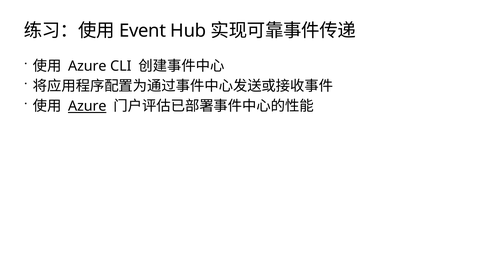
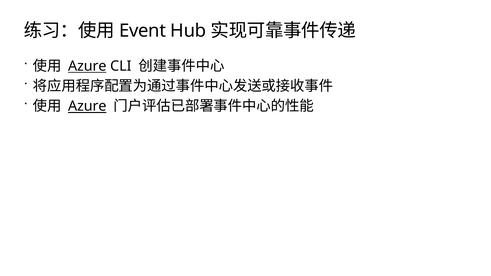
Azure underline: none -> present (87, 66)
